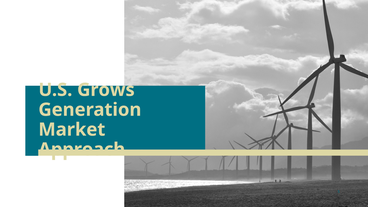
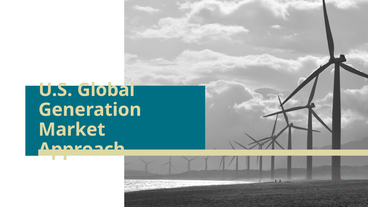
Grows: Grows -> Global (106, 90)
